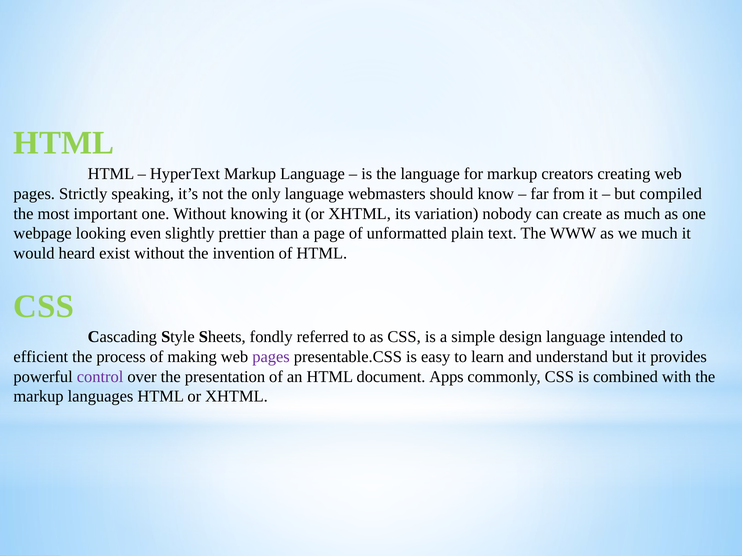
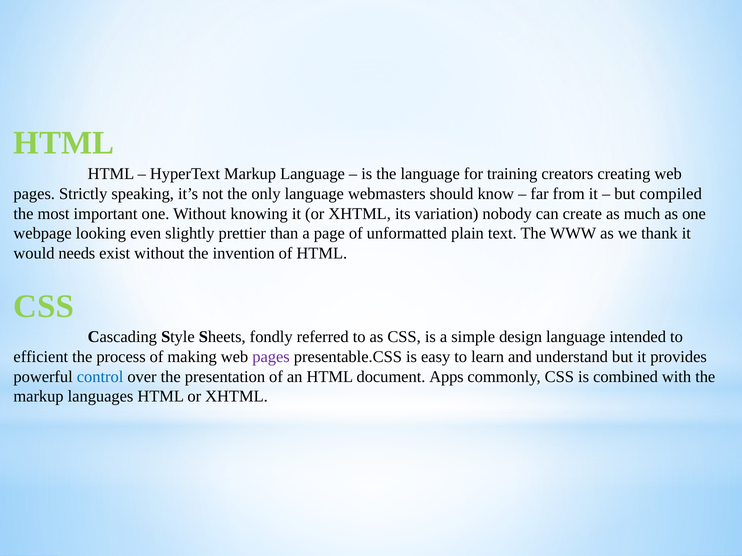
for markup: markup -> training (512, 174)
we much: much -> thank (659, 234)
heard: heard -> needs (77, 253)
control colour: purple -> blue (100, 377)
